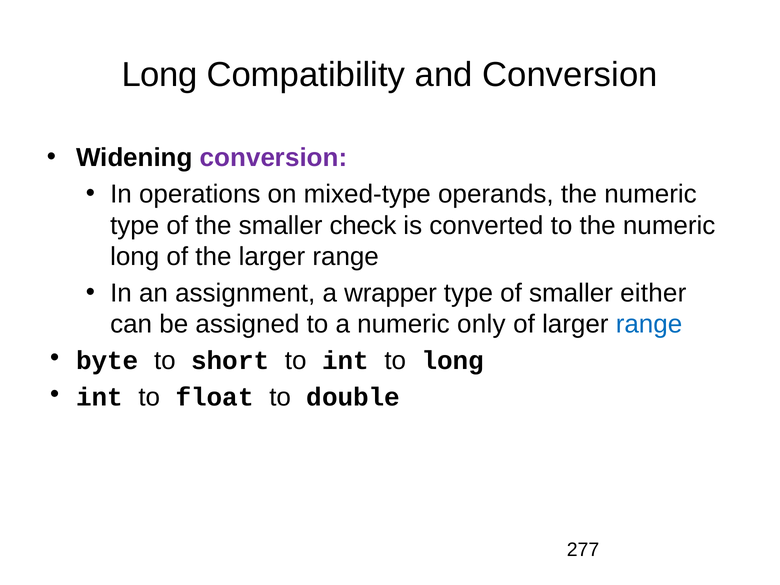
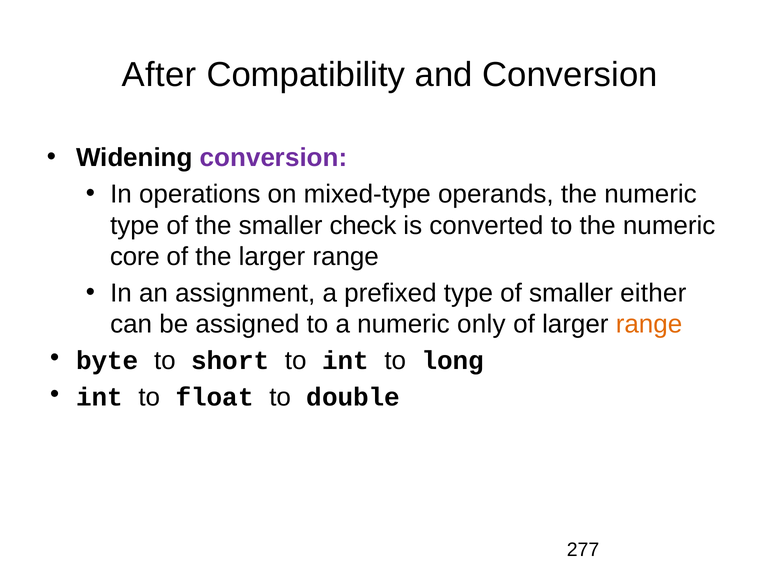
Long: Long -> After (159, 75)
long: long -> core (135, 257)
wrapper: wrapper -> prefixed (390, 293)
range colour: blue -> orange (649, 324)
